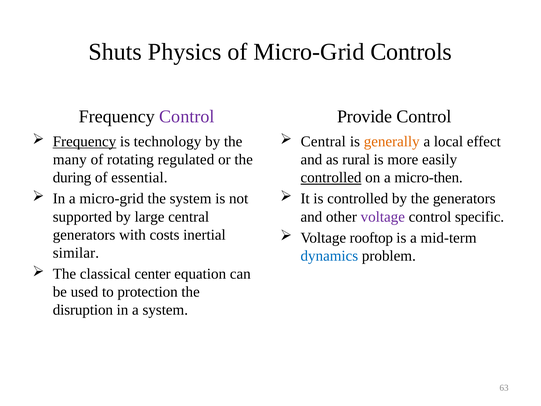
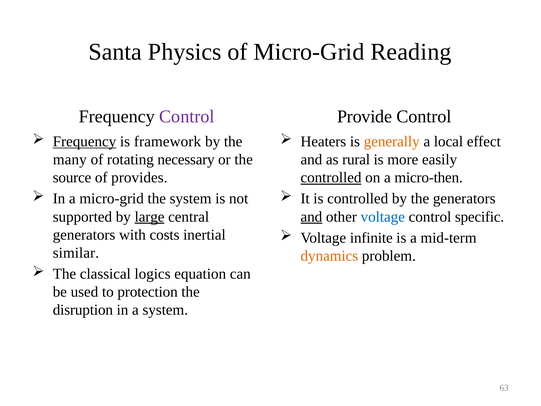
Shuts: Shuts -> Santa (115, 52)
Controls: Controls -> Reading (411, 52)
technology: technology -> framework (168, 141)
Central: Central -> Heaters (323, 141)
regulated: regulated -> necessary (186, 159)
during: during -> source (72, 178)
essential: essential -> provides (139, 178)
large underline: none -> present (150, 217)
and underline: none -> present (311, 217)
voltage colour: purple -> blue (383, 217)
rooftop: rooftop -> infinite (371, 238)
dynamics colour: blue -> orange (329, 256)
center: center -> logics (153, 274)
